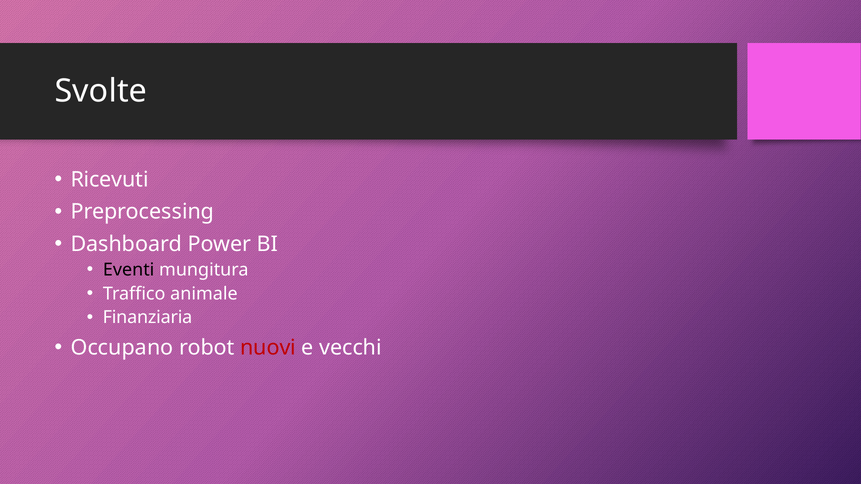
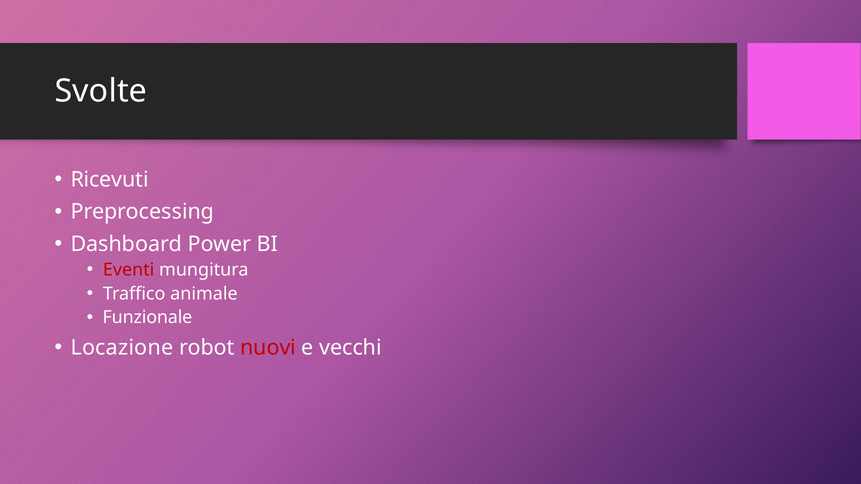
Eventi colour: black -> red (129, 270)
Finanziaria: Finanziaria -> Funzionale (147, 318)
Occupano: Occupano -> Locazione (122, 348)
